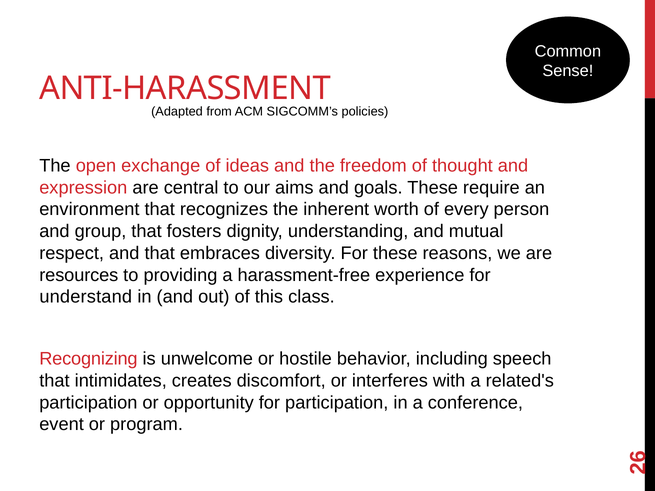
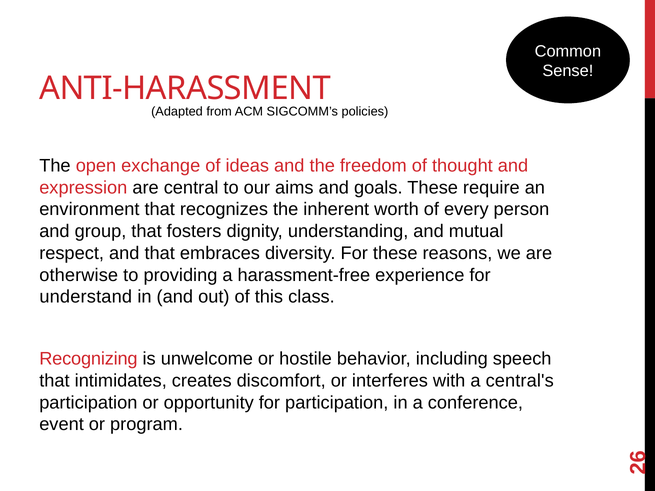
resources: resources -> otherwise (79, 275)
related's: related's -> central's (520, 381)
